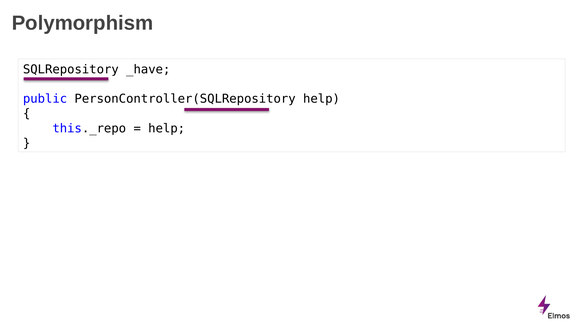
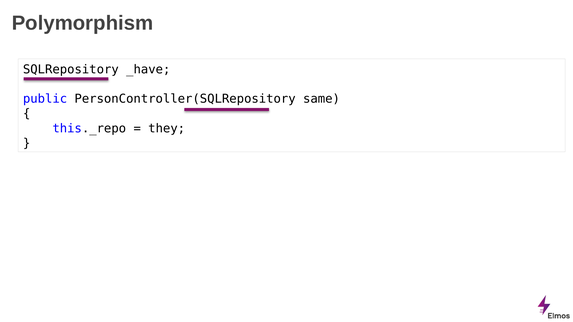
PersonController(SQLRepository help: help -> same (321, 99)
help: help -> they (167, 129)
